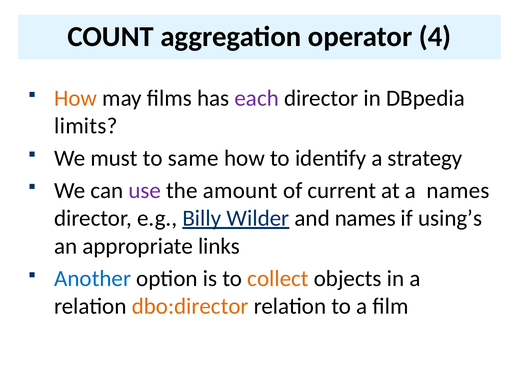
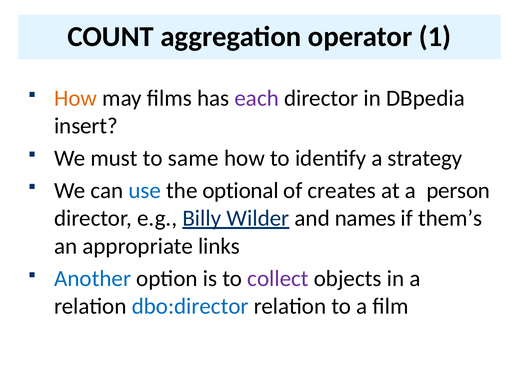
4: 4 -> 1 (435, 37)
limits: limits -> insert (86, 126)
use colour: purple -> blue (145, 191)
amount: amount -> optional (241, 191)
current: current -> creates (342, 191)
a names: names -> person (458, 191)
using’s: using’s -> them’s (450, 218)
collect colour: orange -> purple (278, 279)
dbo:director colour: orange -> blue (190, 306)
